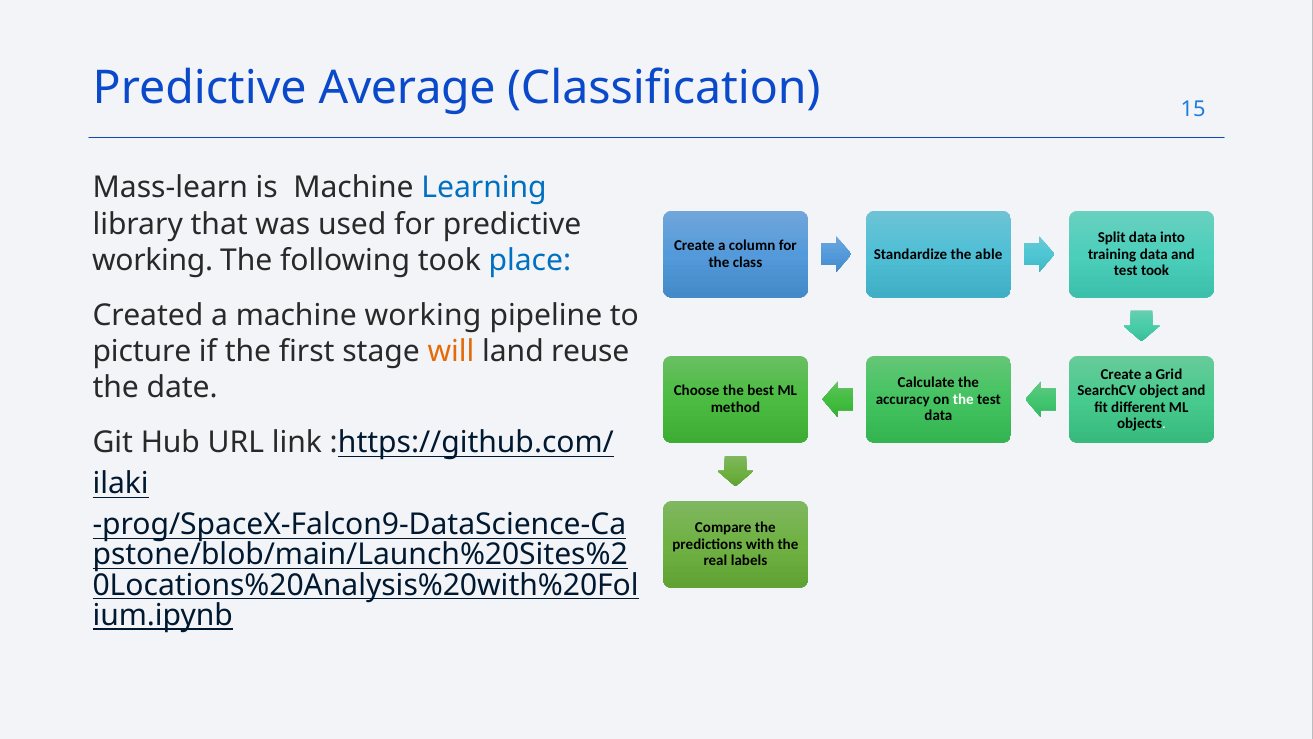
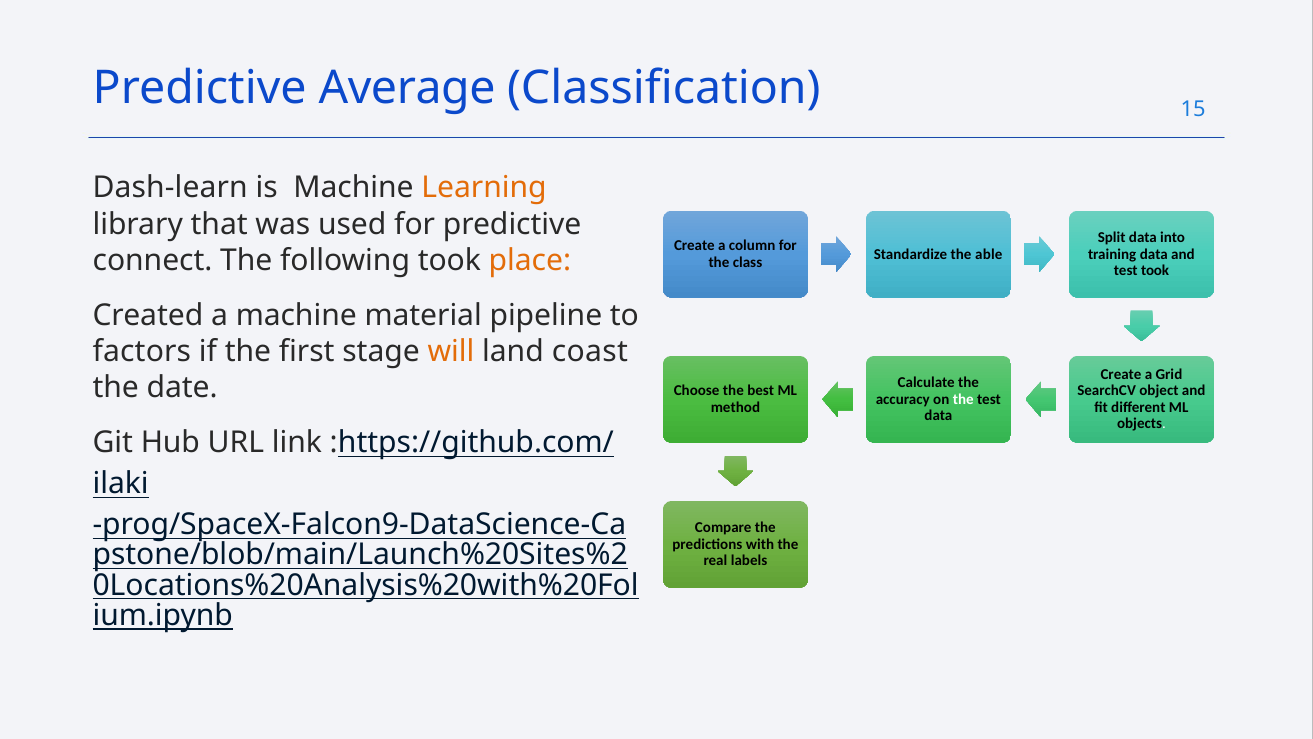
Mass-learn: Mass-learn -> Dash-learn (170, 188)
Learning colour: blue -> orange (484, 188)
working: working -> connect (153, 260)
place colour: blue -> orange (530, 260)
machine working: working -> material (423, 315)
picture: picture -> factors (142, 351)
reuse: reuse -> coast (590, 351)
